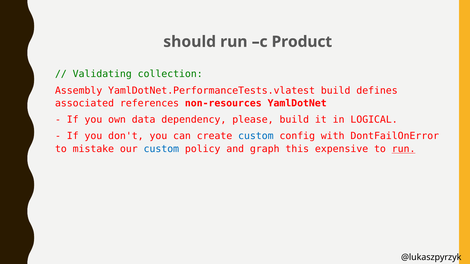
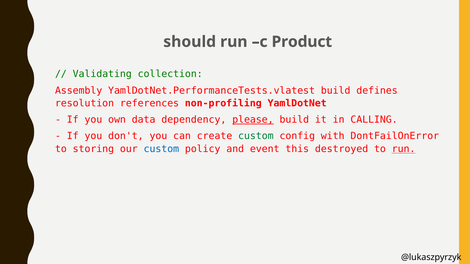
associated: associated -> resolution (85, 104)
non-resources: non-resources -> non-profiling (223, 104)
please underline: none -> present (253, 120)
LOGICAL: LOGICAL -> CALLING (374, 120)
custom colour: blue -> green (256, 136)
mistake: mistake -> storing (93, 149)
graph: graph -> event (265, 149)
expensive: expensive -> destroyed (342, 149)
